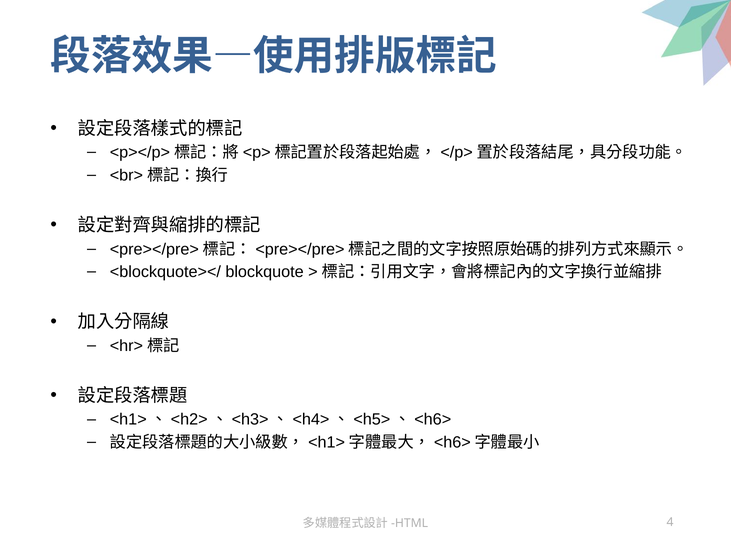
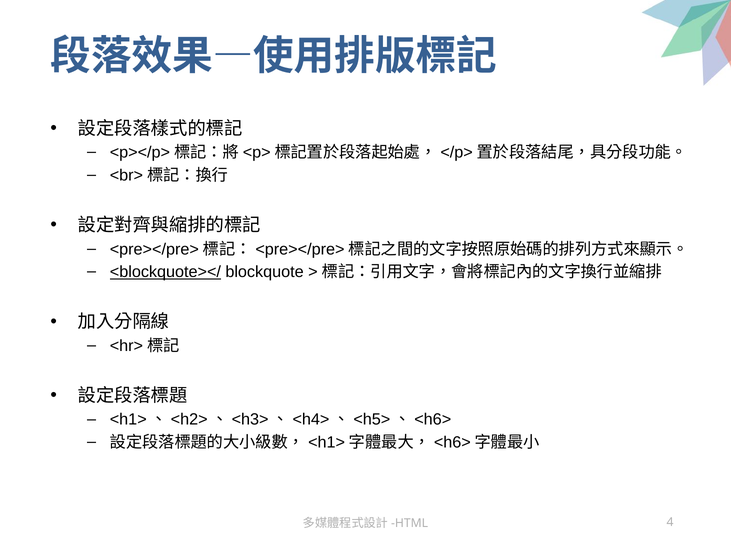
<blockquote></ underline: none -> present (165, 272)
